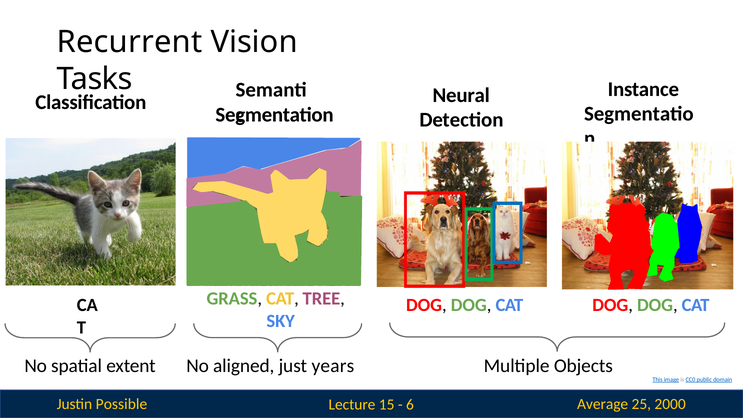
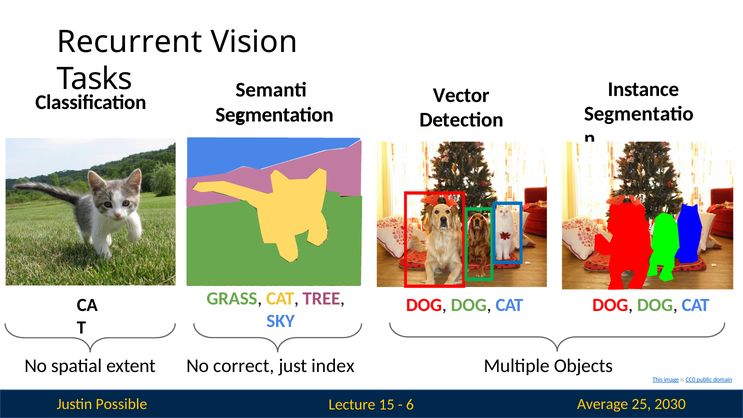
Neural: Neural -> Vector (461, 95)
aligned: aligned -> correct (244, 366)
years: years -> index (333, 366)
2000: 2000 -> 2030 (670, 404)
